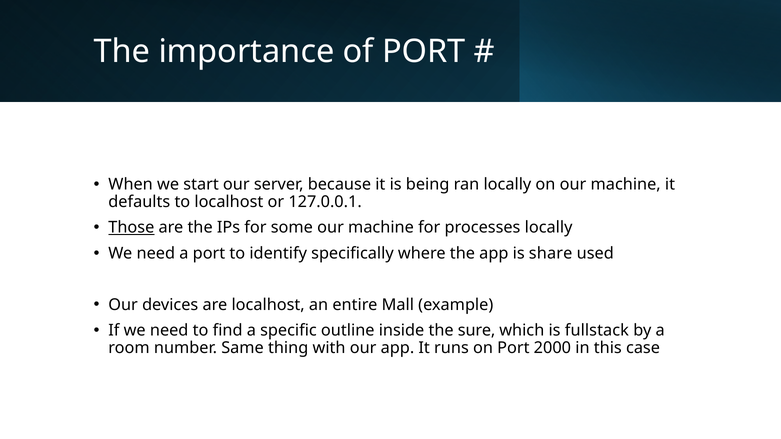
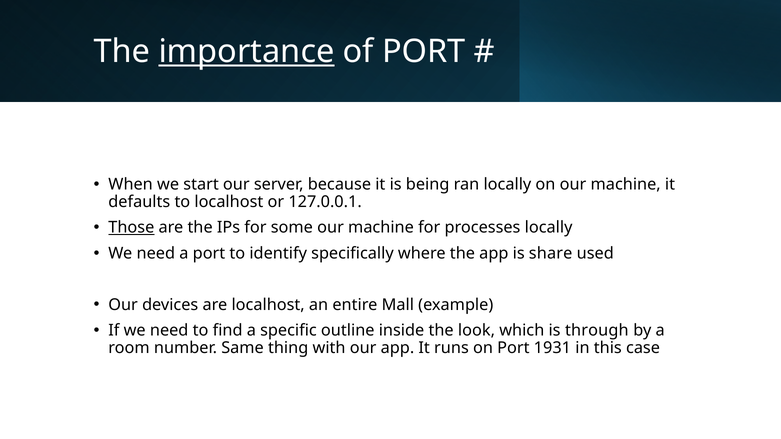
importance underline: none -> present (247, 52)
sure: sure -> look (477, 331)
fullstack: fullstack -> through (597, 331)
2000: 2000 -> 1931 (552, 348)
